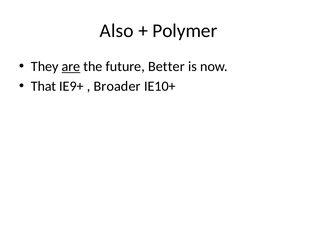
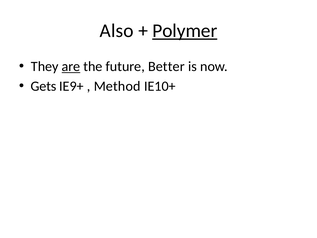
Polymer underline: none -> present (185, 31)
That: That -> Gets (43, 86)
Broader: Broader -> Method (117, 86)
